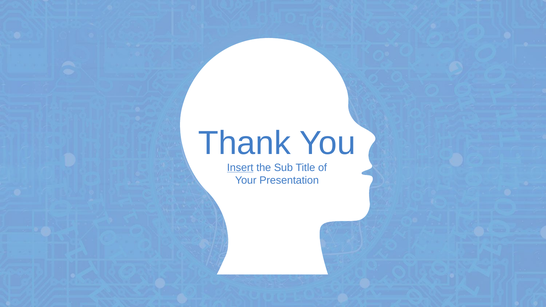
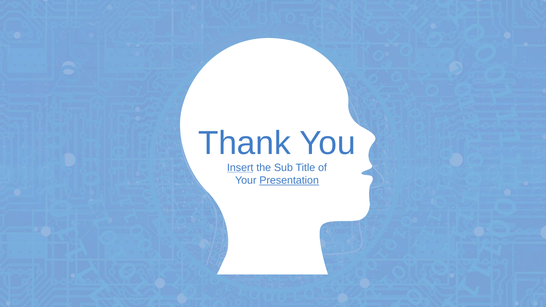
Presentation underline: none -> present (289, 180)
